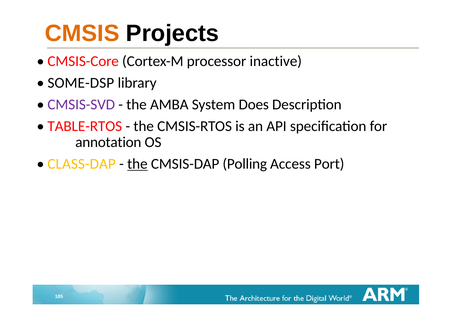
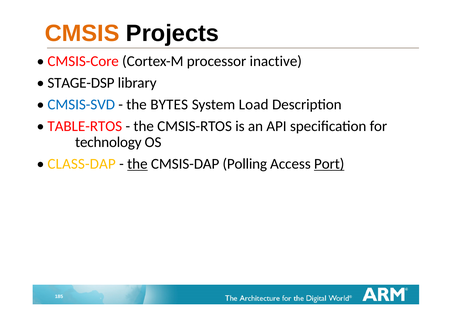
SOME-DSP: SOME-DSP -> STAGE-DSP (81, 83)
CMSIS-SVD colour: purple -> blue (81, 105)
AMBA: AMBA -> BYTES (169, 105)
Does: Does -> Load (254, 105)
annotation: annotation -> technology (108, 143)
Port underline: none -> present (329, 164)
